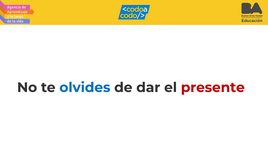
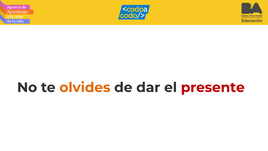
olvides colour: blue -> orange (85, 87)
